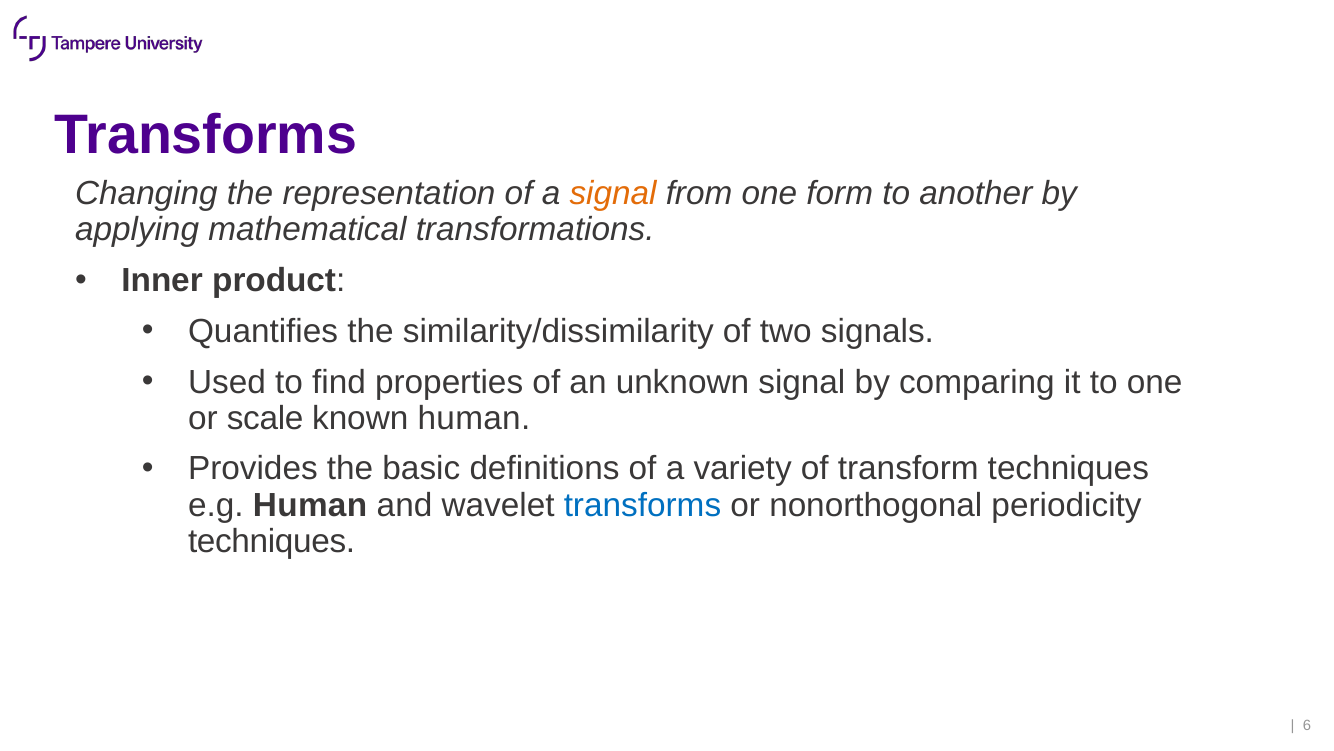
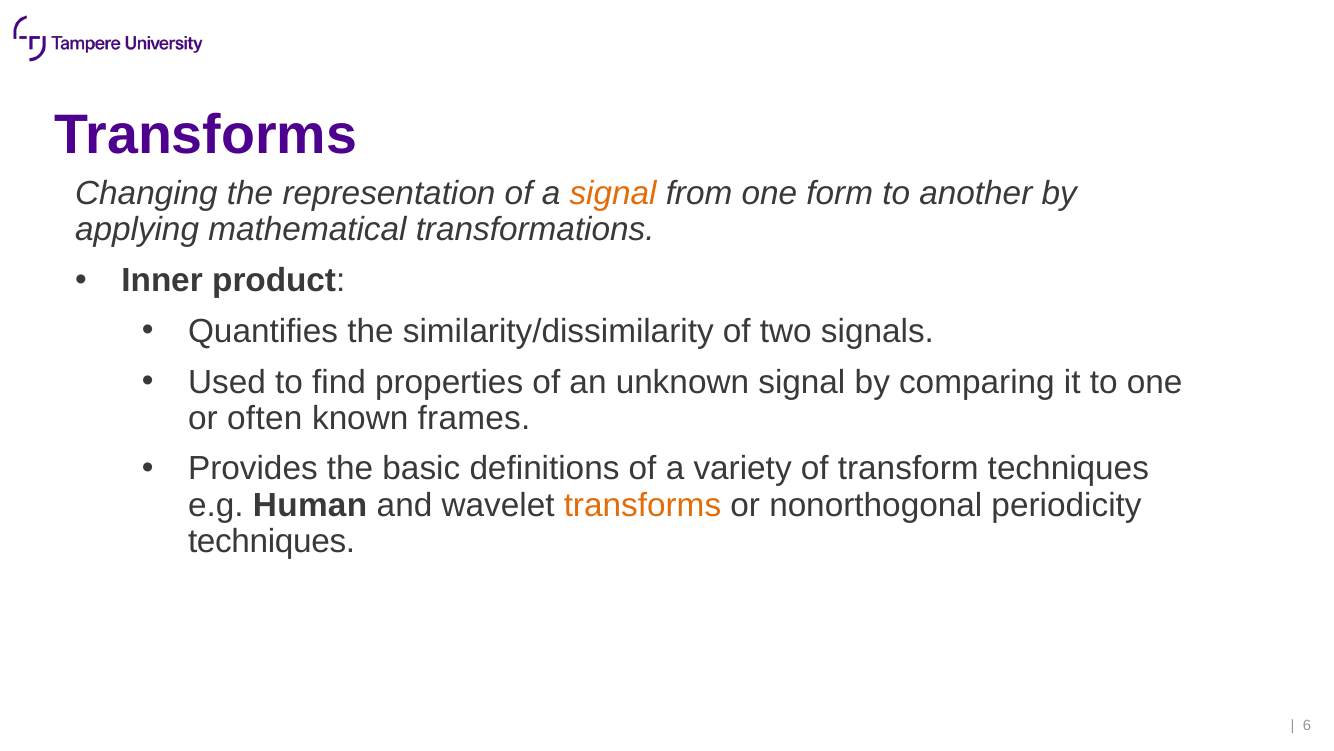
scale: scale -> often (265, 418)
known human: human -> frames (474, 418)
transforms colour: blue -> orange (642, 505)
